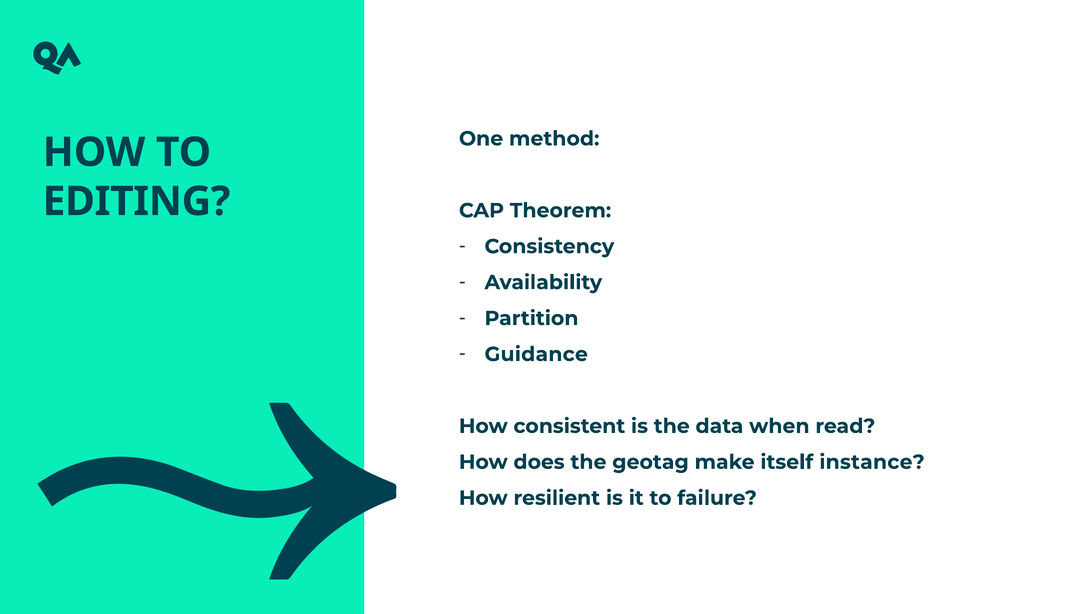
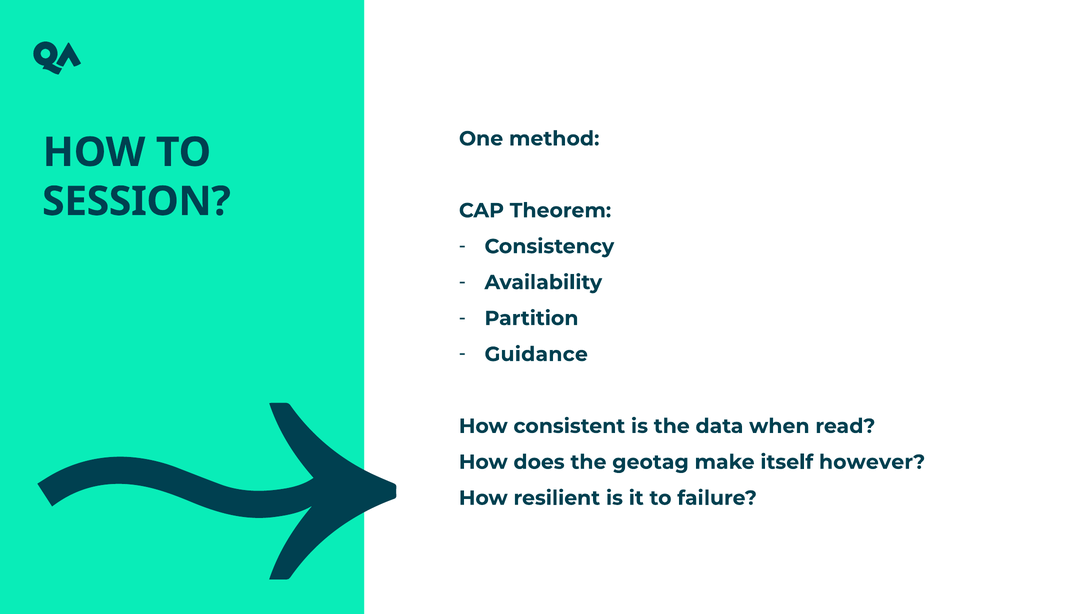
EDITING: EDITING -> SESSION (136, 201)
instance: instance -> however (872, 462)
